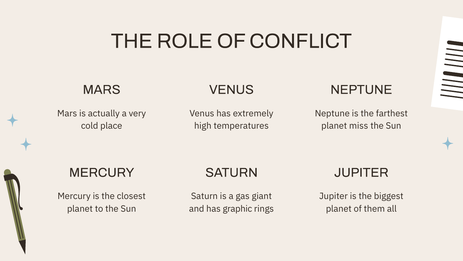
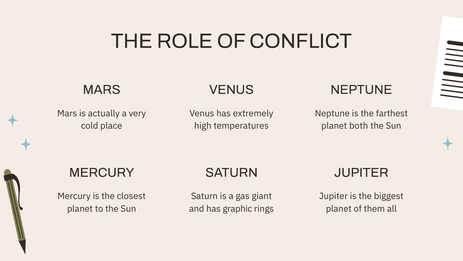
miss: miss -> both (359, 126)
